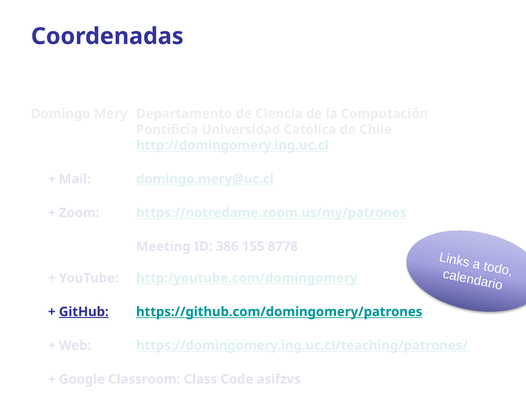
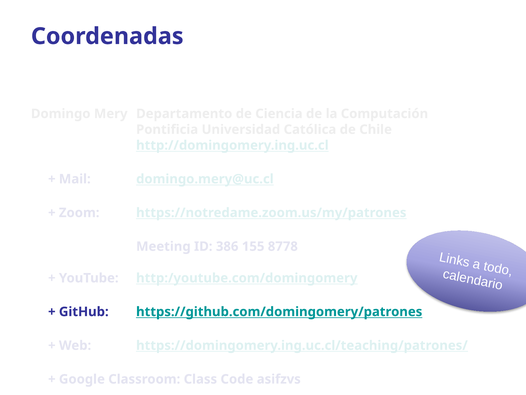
GitHub underline: present -> none (84, 311)
